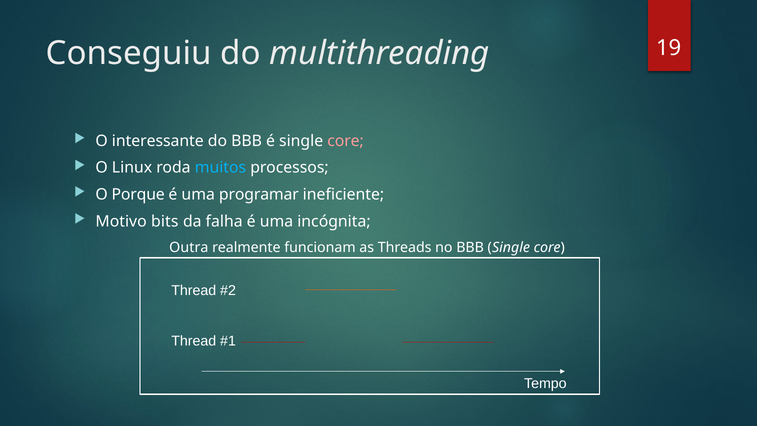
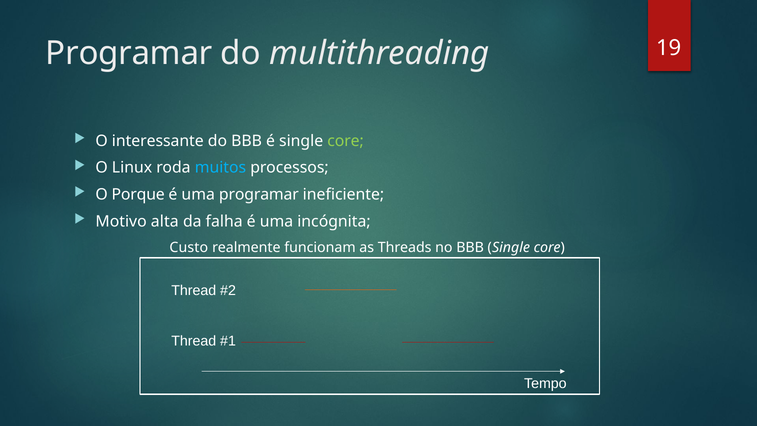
Conseguiu: Conseguiu -> Programar (129, 53)
core colour: pink -> light green (346, 141)
bits: bits -> alta (165, 221)
Outra: Outra -> Custo (189, 247)
